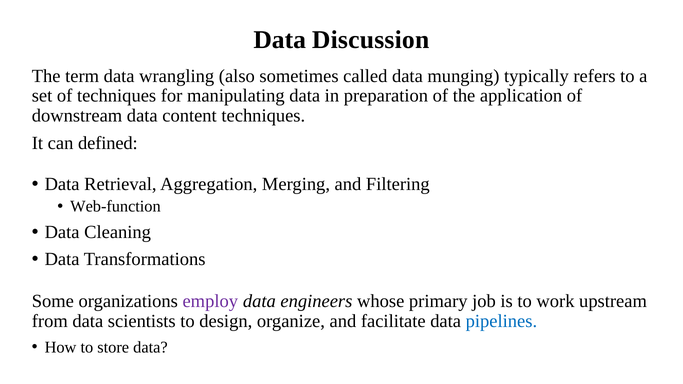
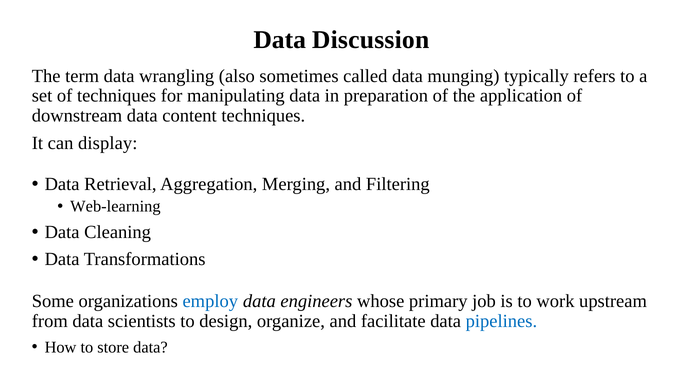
defined: defined -> display (108, 143)
Web-function: Web-function -> Web-learning (115, 206)
employ colour: purple -> blue (210, 301)
